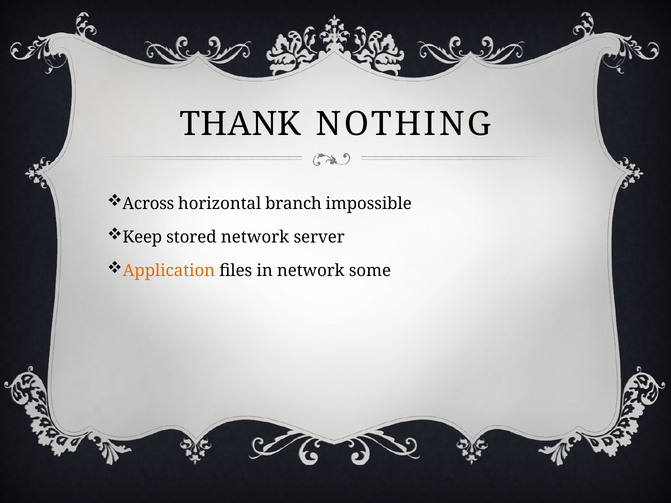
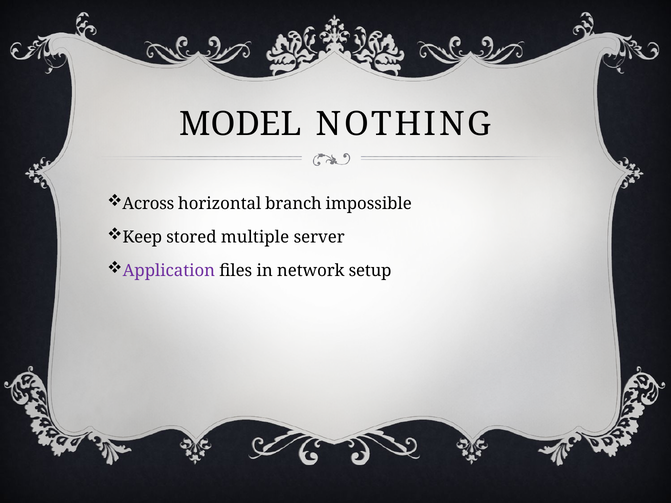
THANK: THANK -> MODEL (240, 124)
stored network: network -> multiple (255, 237)
Application colour: orange -> purple (169, 271)
some: some -> setup (370, 271)
